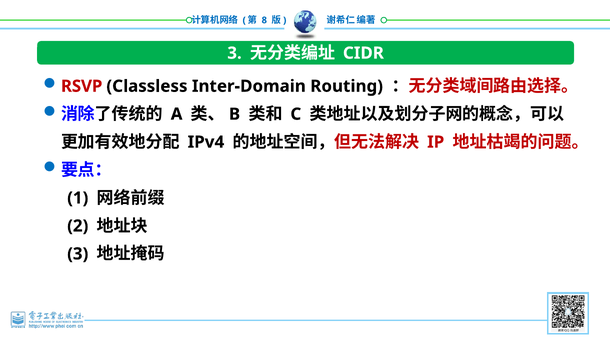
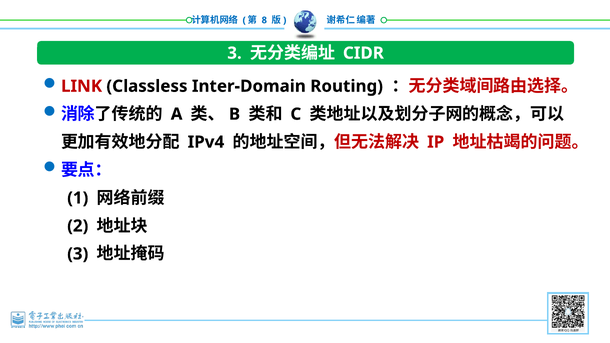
RSVP: RSVP -> LINK (82, 86)
